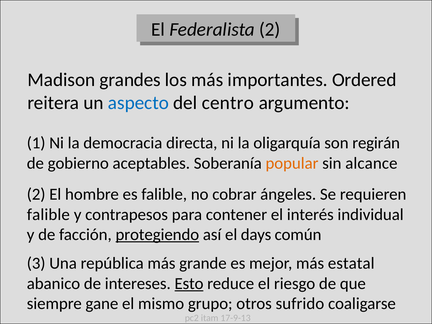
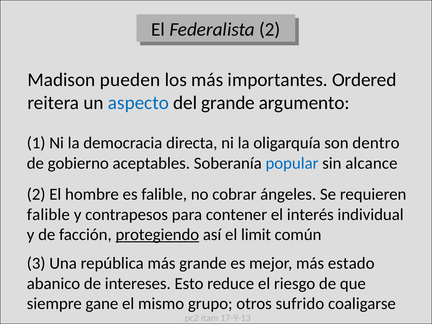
grandes: grandes -> pueden (130, 80)
del centro: centro -> grande (228, 103)
regirán: regirán -> dentro (376, 143)
popular colour: orange -> blue (292, 163)
days: days -> limit (256, 235)
estatal: estatal -> estado (351, 263)
Esto underline: present -> none (189, 284)
